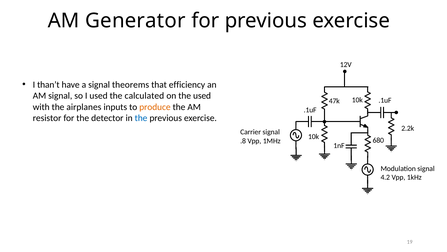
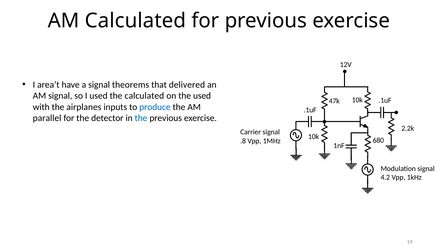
AM Generator: Generator -> Calculated (135, 21)
than’t: than’t -> area’t (48, 84)
efficiency: efficiency -> delivered (187, 84)
produce colour: orange -> blue (155, 107)
resistor: resistor -> parallel (47, 118)
